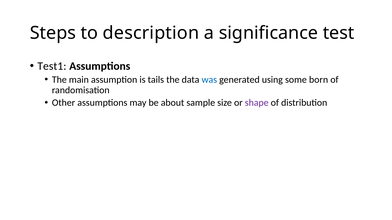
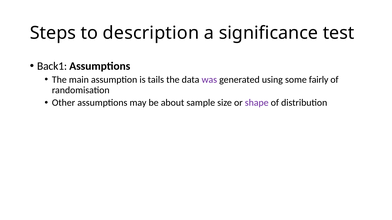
Test1: Test1 -> Back1 (52, 66)
was colour: blue -> purple (209, 80)
born: born -> fairly (319, 80)
